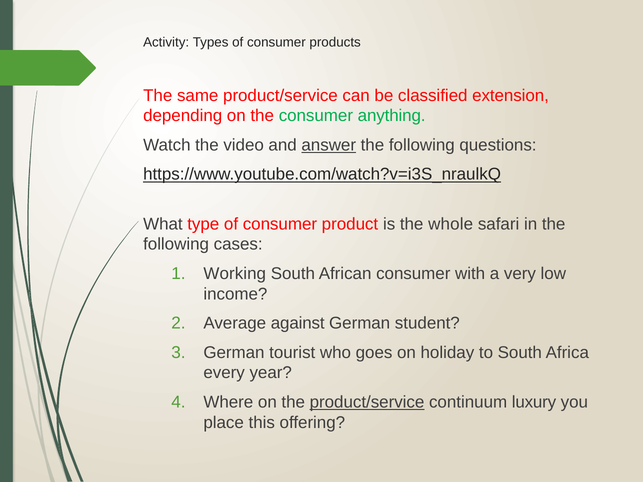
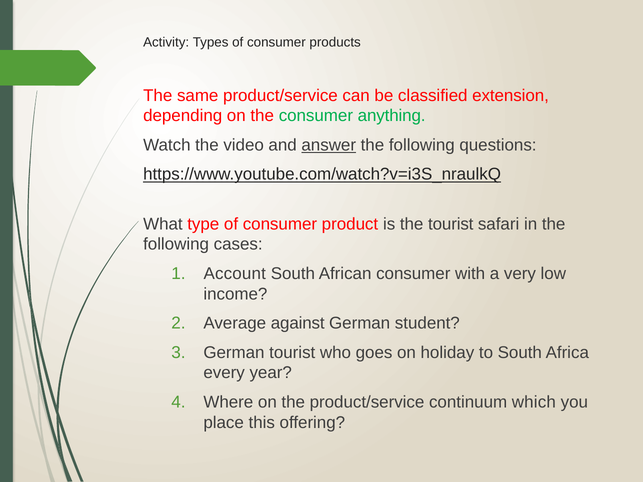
the whole: whole -> tourist (451, 224)
Working: Working -> Account (235, 274)
product/service underline: present -> none (367, 402)
luxury: luxury -> which (534, 402)
